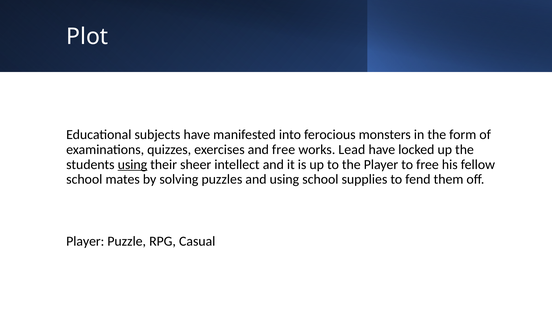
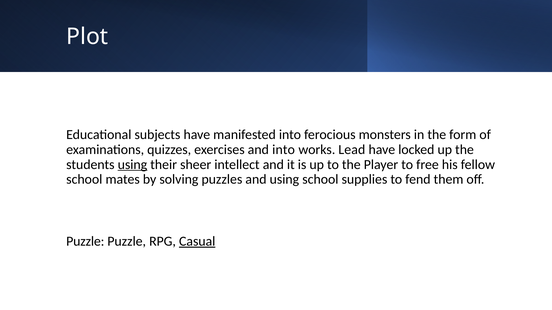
and free: free -> into (284, 150)
Player: Player -> Puzzle (85, 242)
Casual underline: none -> present (197, 242)
